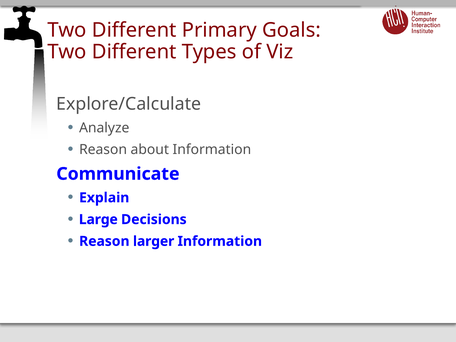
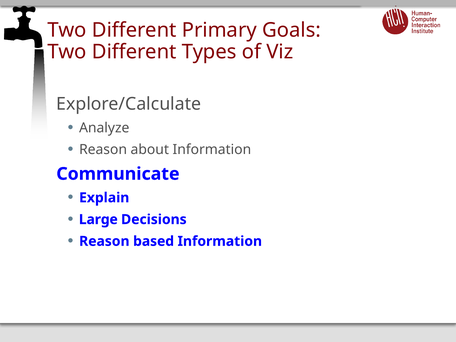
larger: larger -> based (154, 241)
